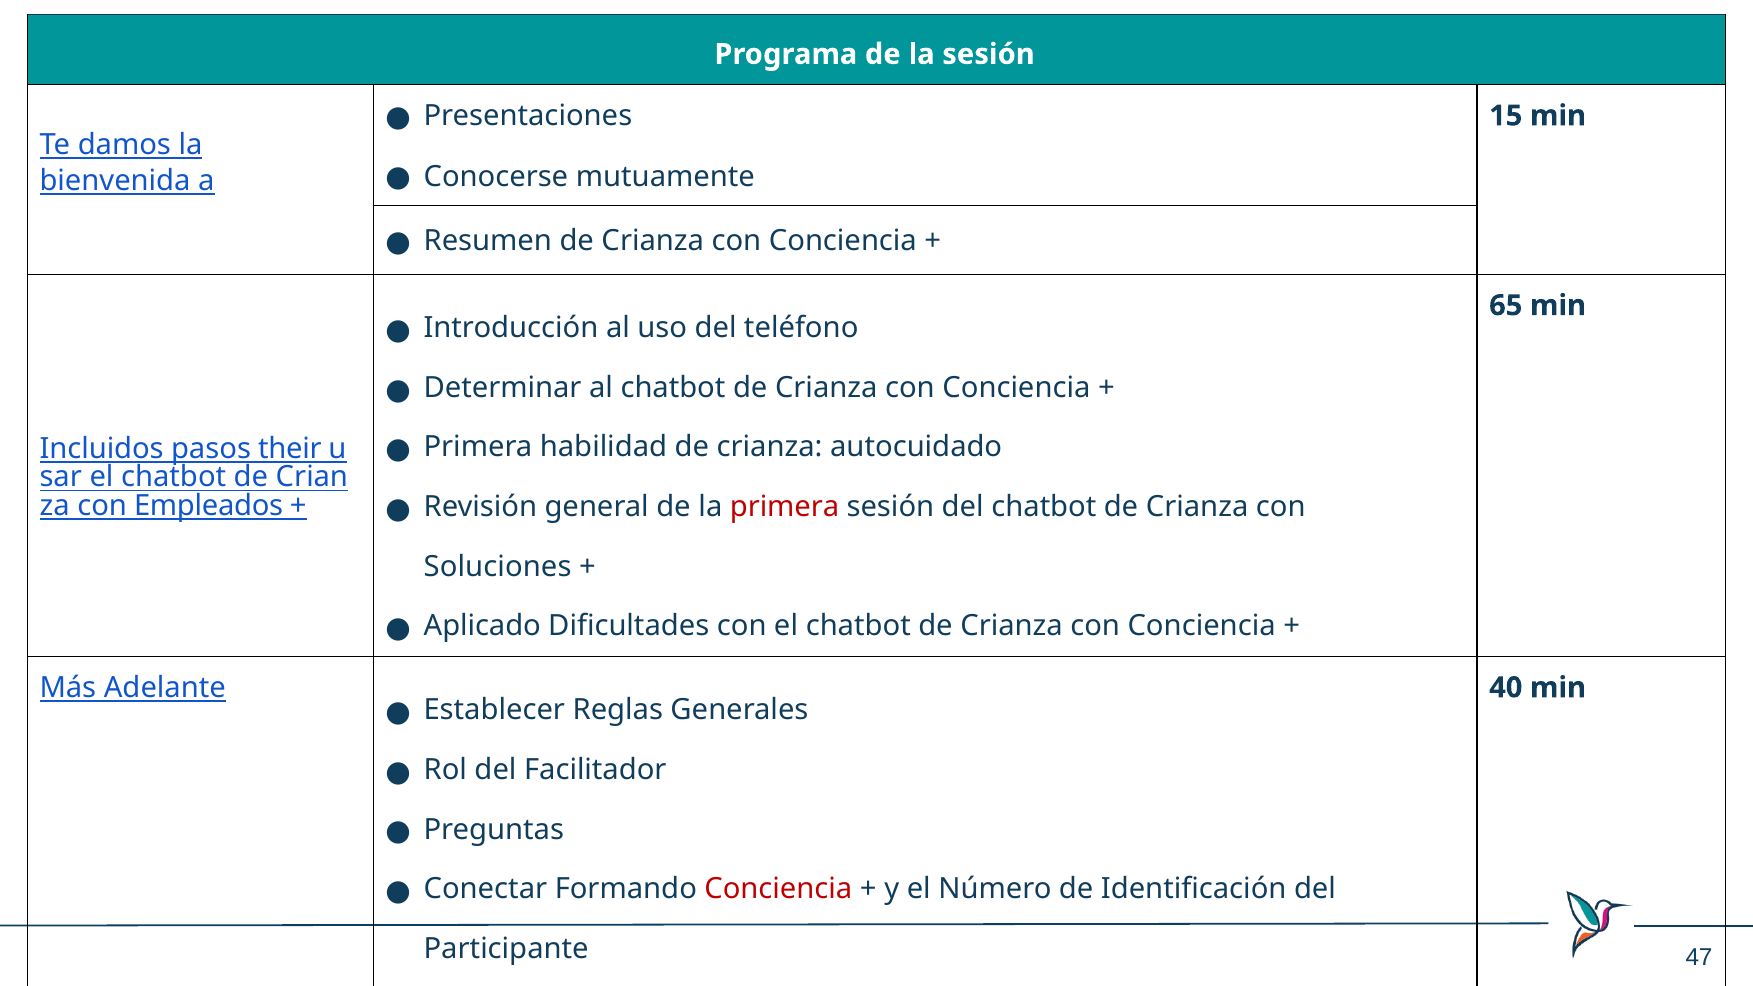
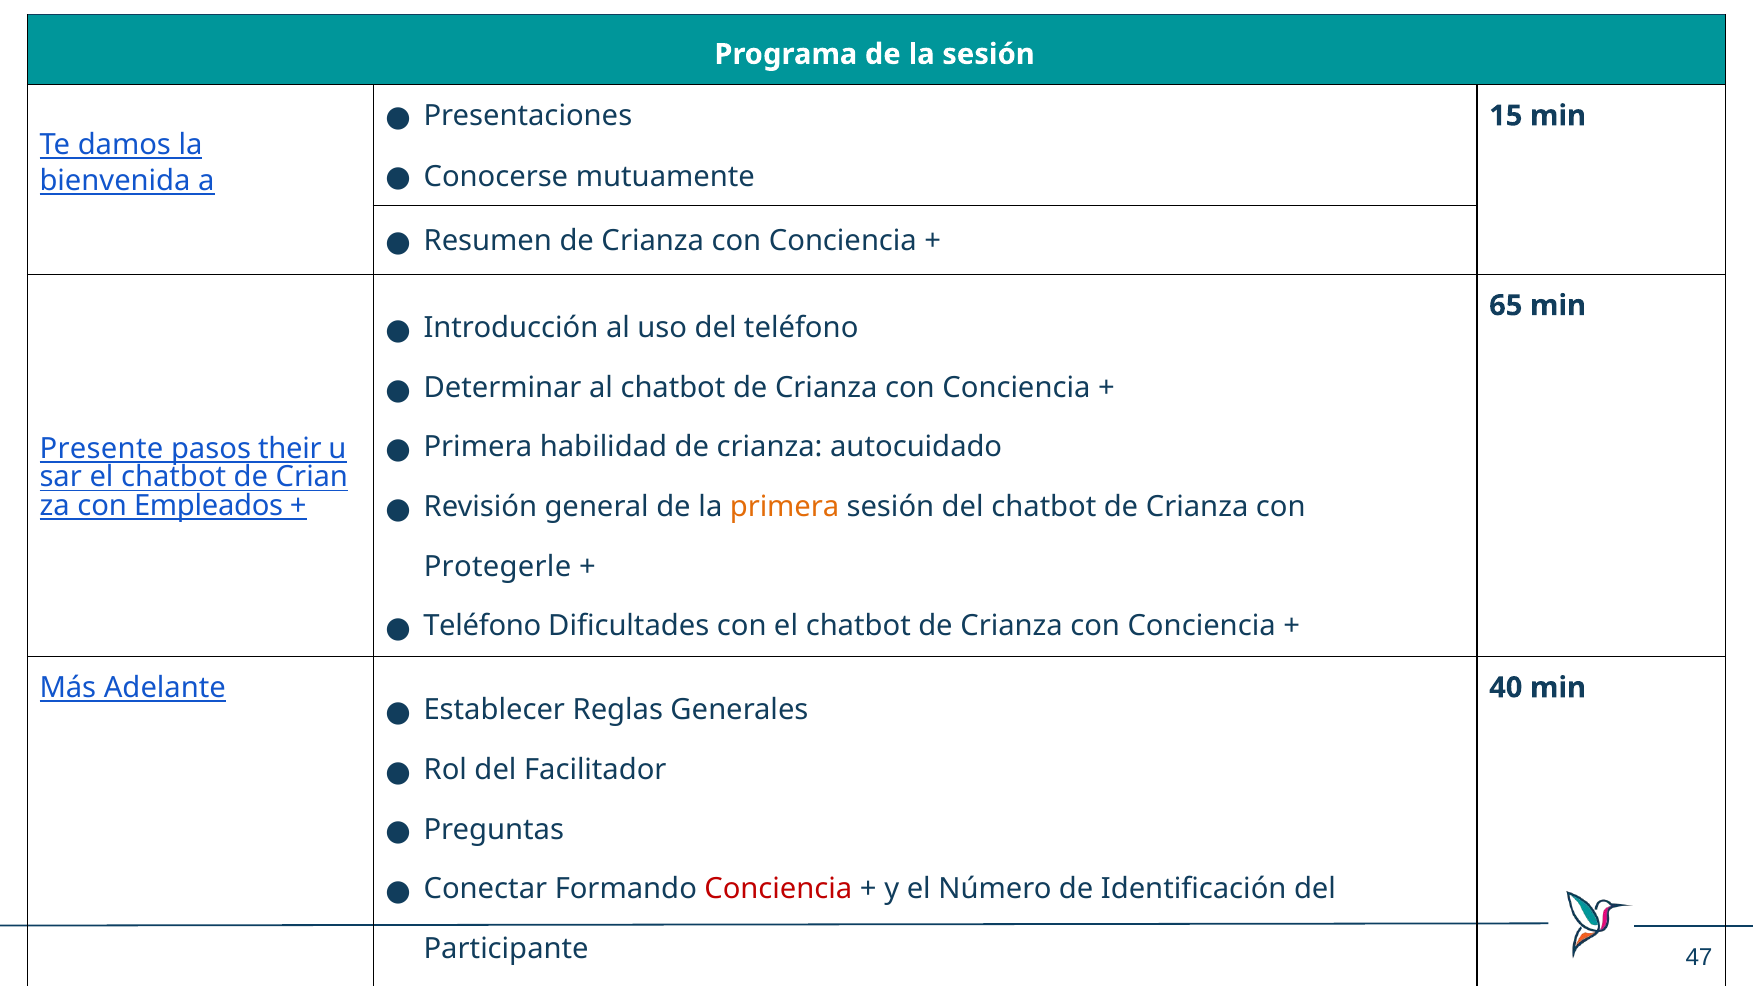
Incluidos: Incluidos -> Presente (101, 449)
primera colour: red -> orange (785, 507)
Soluciones: Soluciones -> Protegerle (498, 567)
Aplicado: Aplicado -> Teléfono (482, 626)
